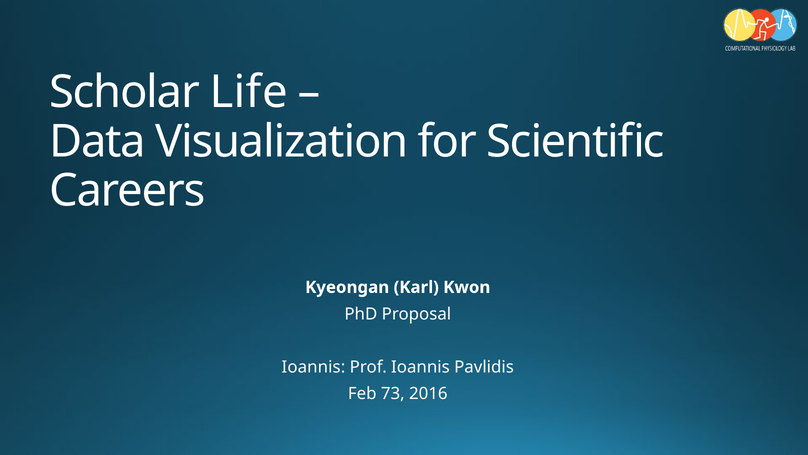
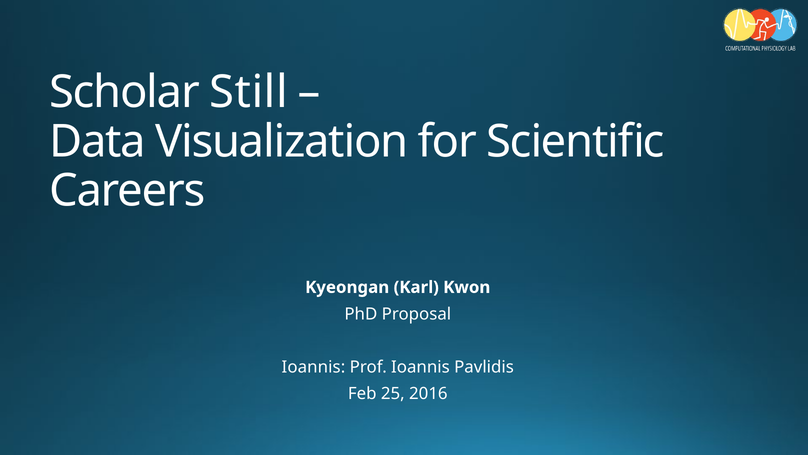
Life: Life -> Still (249, 92)
73: 73 -> 25 (393, 393)
